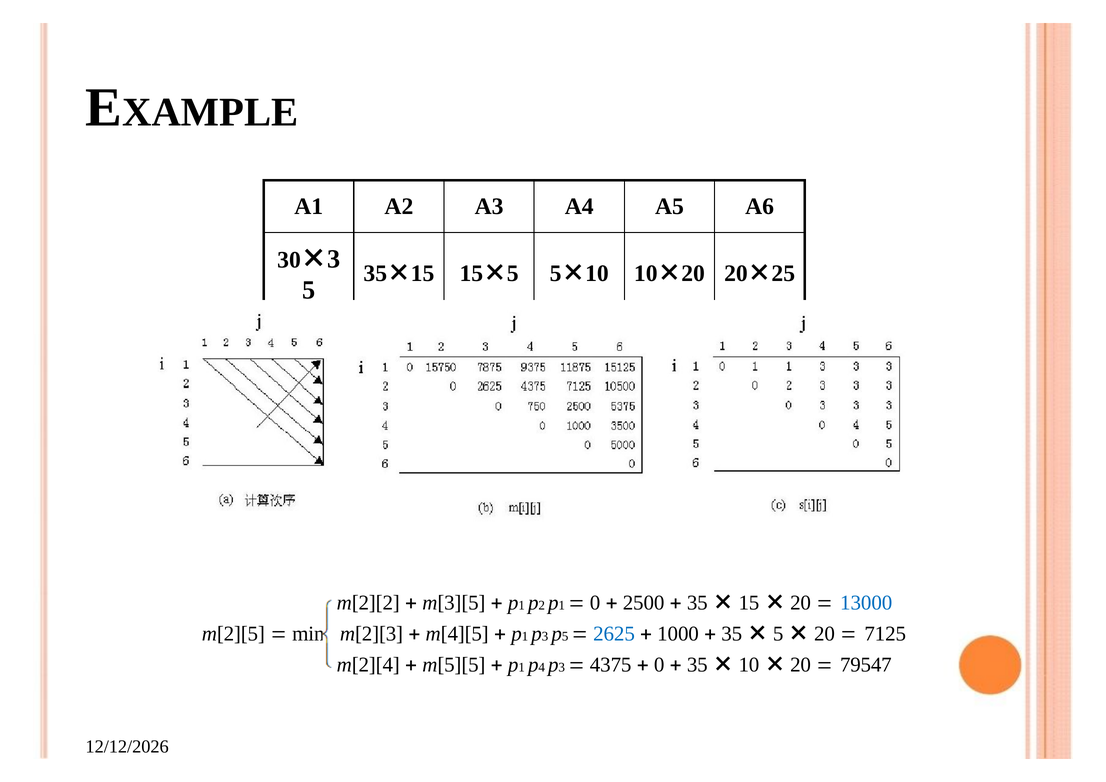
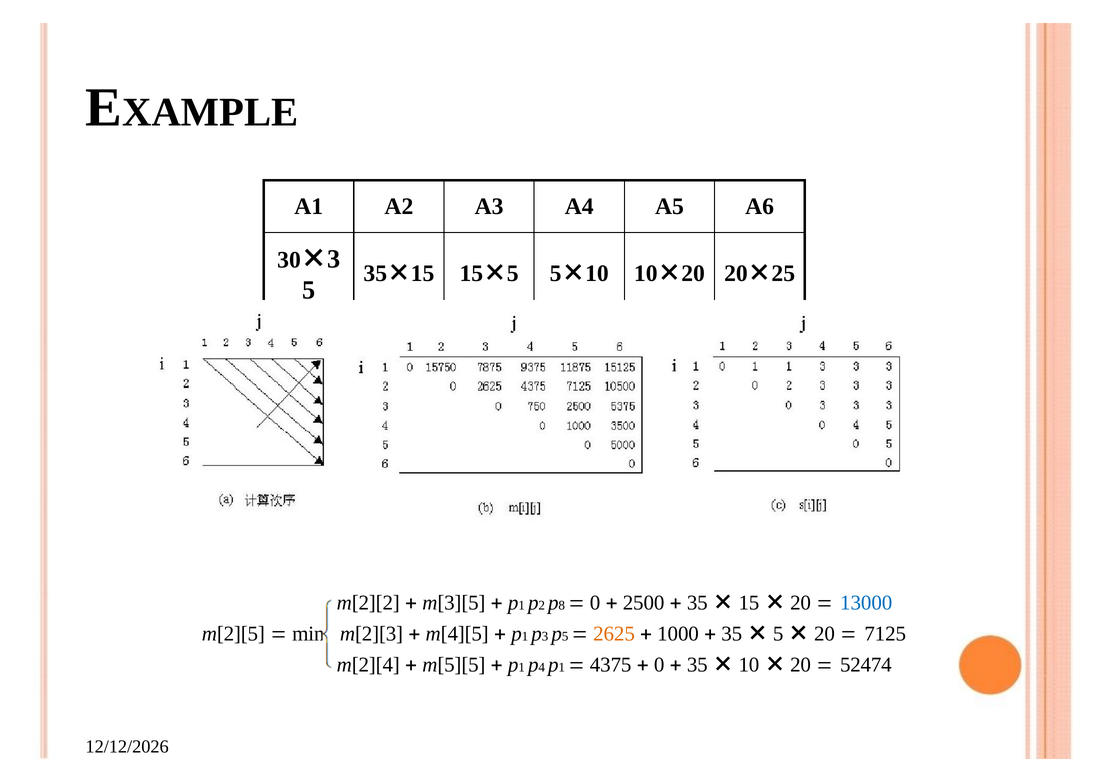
1: 1 -> 8 (562, 605)
2625 colour: blue -> orange (614, 634)
3: 3 -> 1 (562, 667)
79547: 79547 -> 52474 (866, 665)
